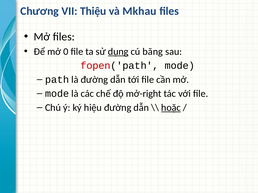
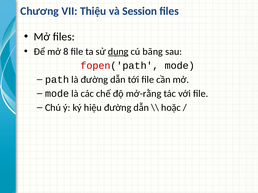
Mkhau: Mkhau -> Session (140, 11)
0: 0 -> 8 (66, 52)
mở-right: mở-right -> mở-rằng (144, 94)
hoặc underline: present -> none (171, 108)
